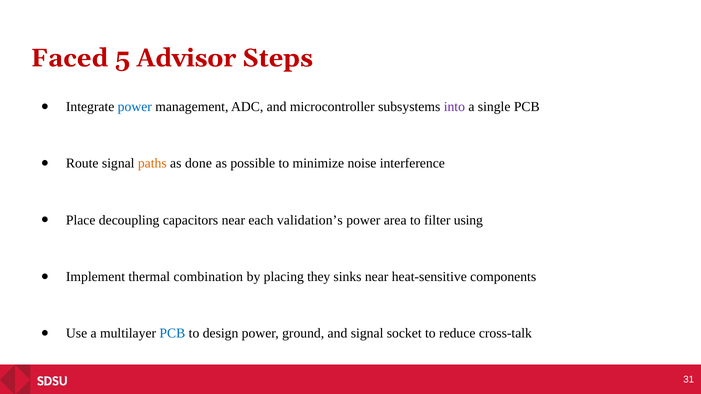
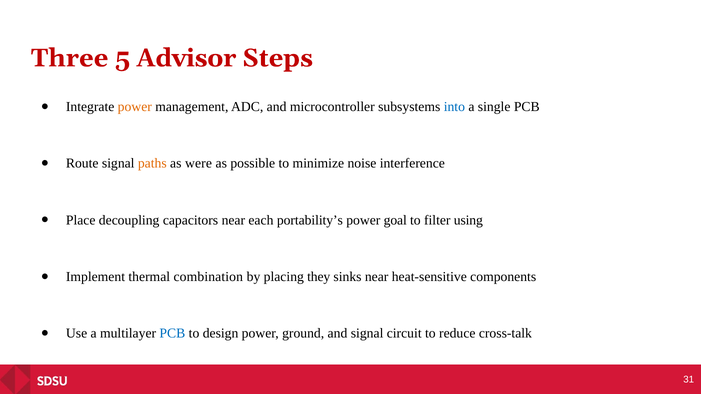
Faced: Faced -> Three (70, 58)
power colour: blue -> orange (135, 107)
into colour: purple -> blue (454, 107)
done: done -> were (198, 164)
validation’s: validation’s -> portability’s (310, 220)
area: area -> goal (395, 220)
socket: socket -> circuit (404, 334)
